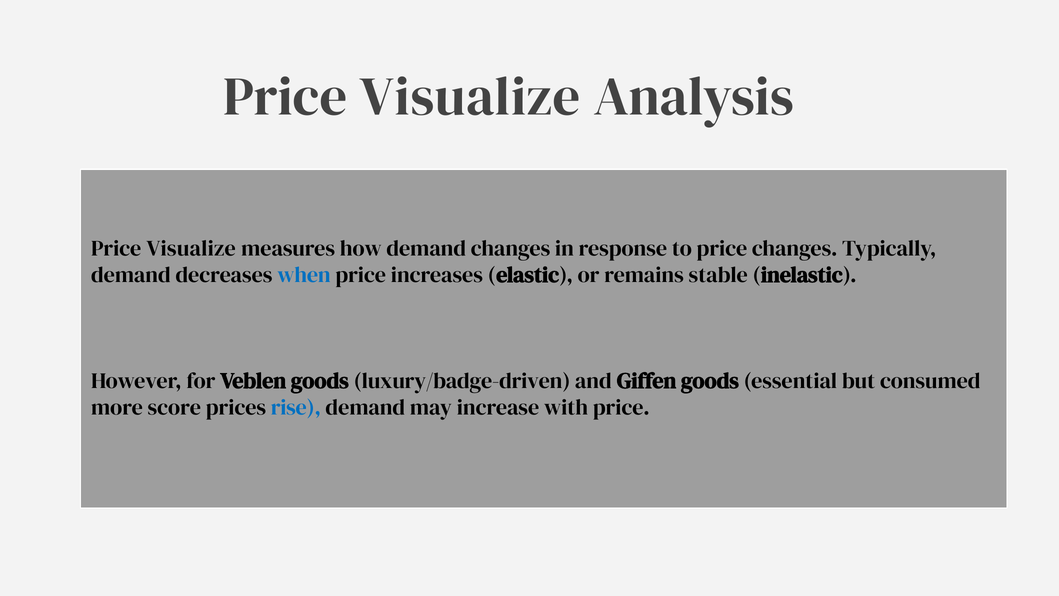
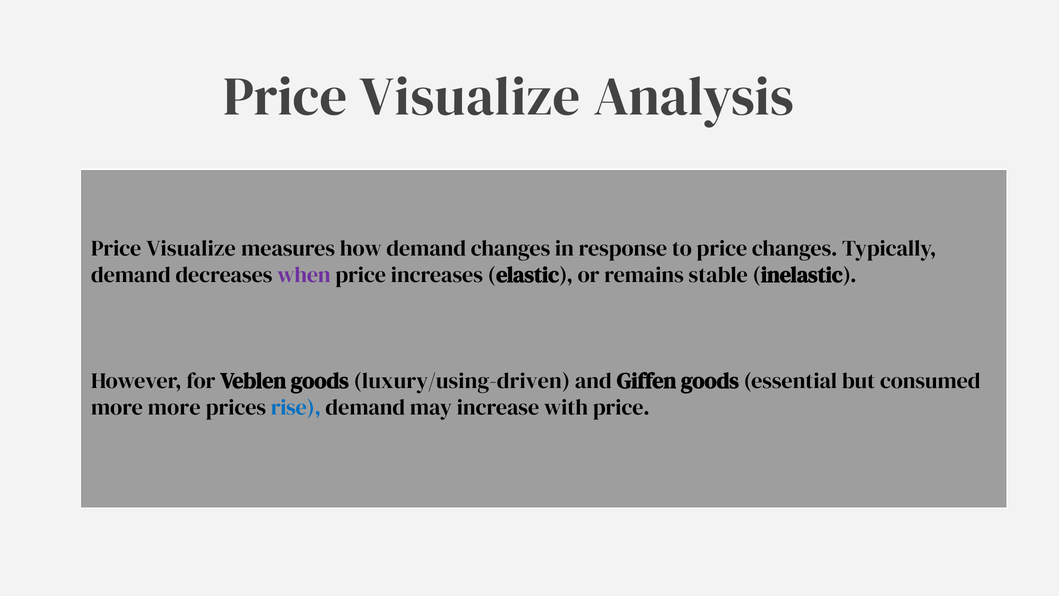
when colour: blue -> purple (304, 275)
luxury/badge-driven: luxury/badge-driven -> luxury/using-driven (462, 381)
more score: score -> more (174, 407)
